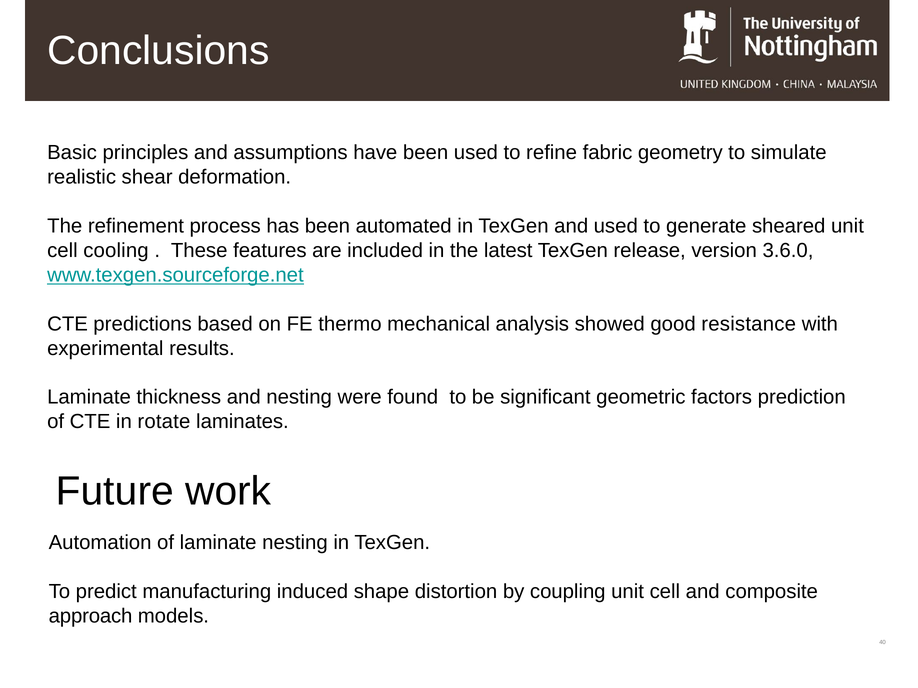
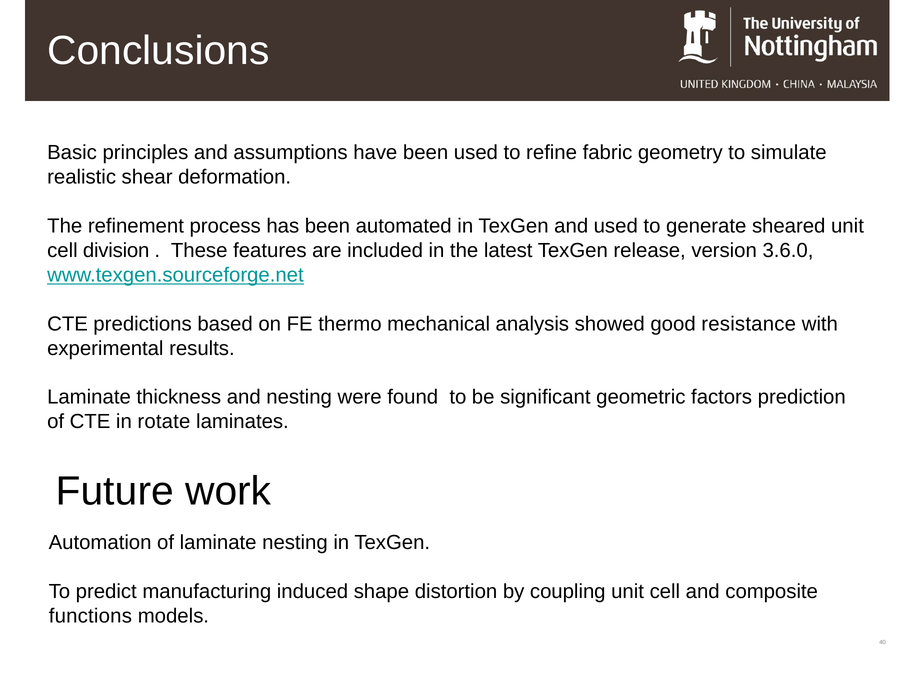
cooling: cooling -> division (116, 251)
approach: approach -> functions (90, 617)
